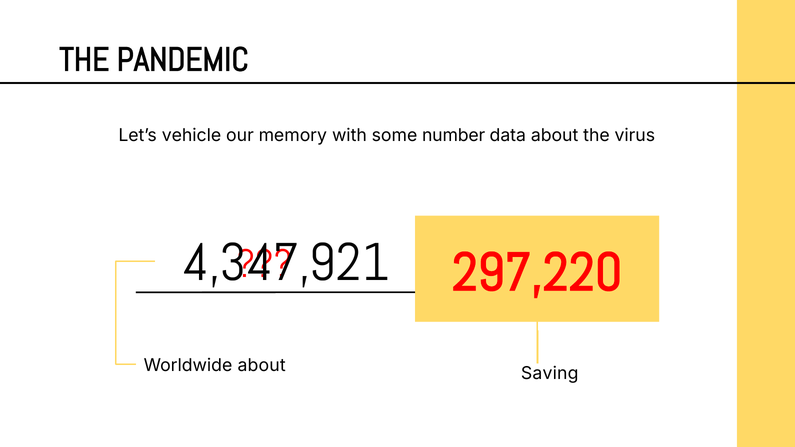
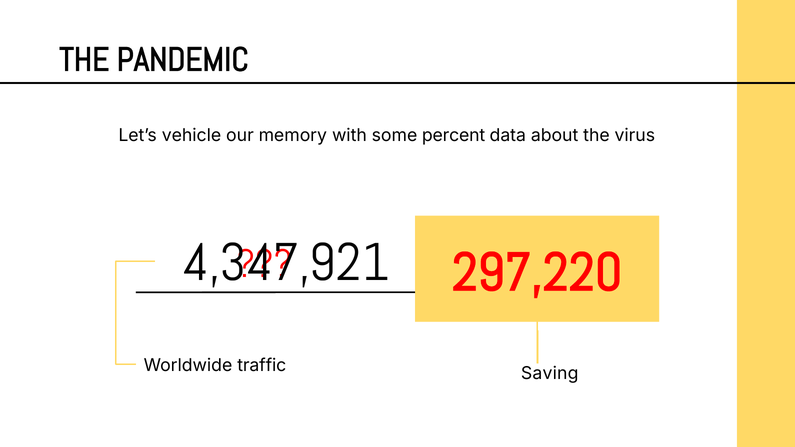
number: number -> percent (454, 135)
Worldwide about: about -> traffic (262, 366)
